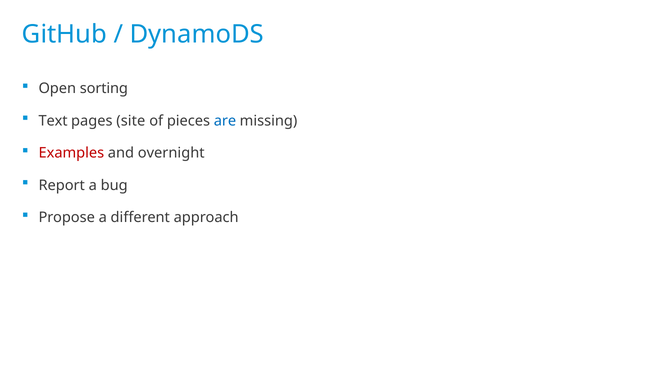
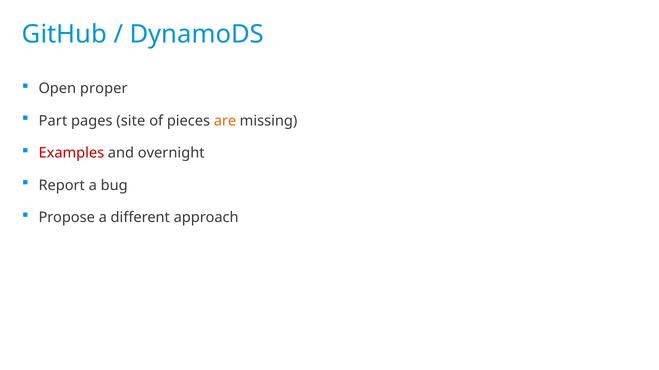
sorting: sorting -> proper (104, 89)
Text: Text -> Part (53, 121)
are colour: blue -> orange (225, 121)
